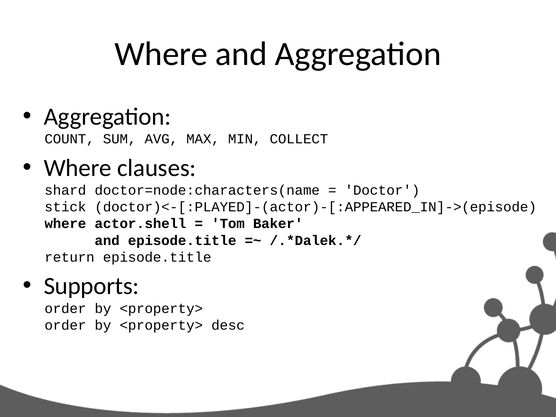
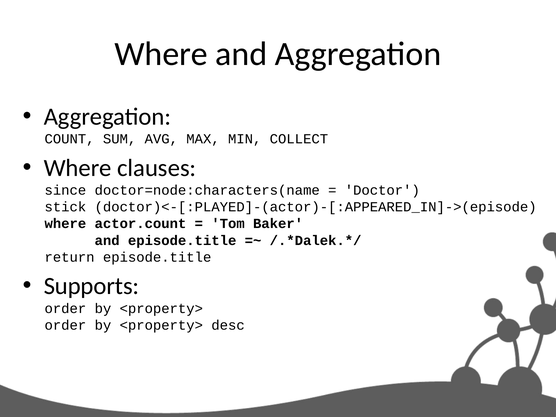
shard: shard -> since (65, 190)
actor.shell: actor.shell -> actor.count (140, 224)
